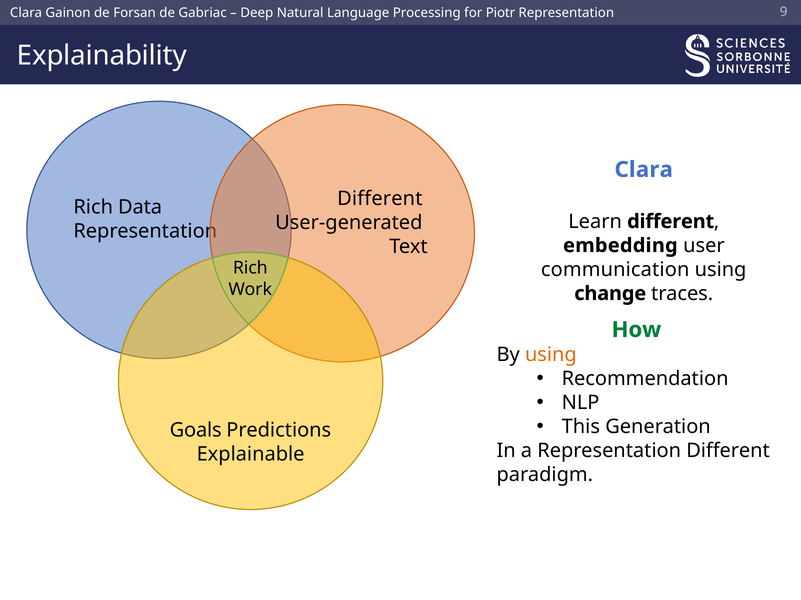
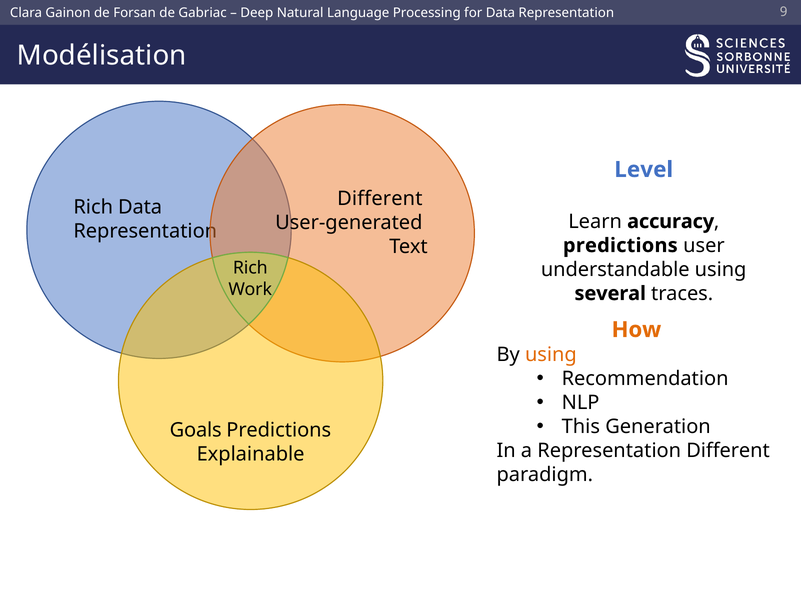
Piotr: Piotr -> Data (500, 13)
Explainability: Explainability -> Modélisation (102, 56)
Clara: Clara -> Level (644, 170)
Learn different: different -> accuracy (671, 222)
embedding: embedding -> predictions (620, 246)
communication: communication -> understandable (615, 270)
change: change -> several (610, 294)
How colour: green -> orange (636, 330)
